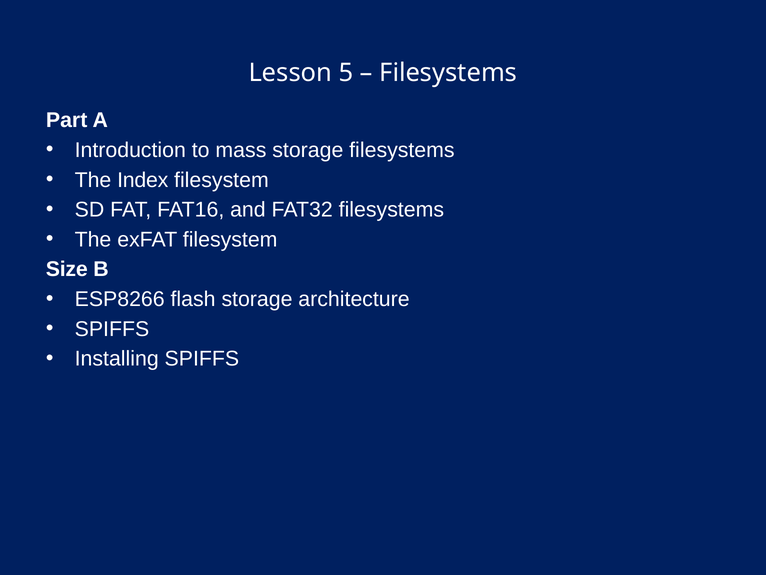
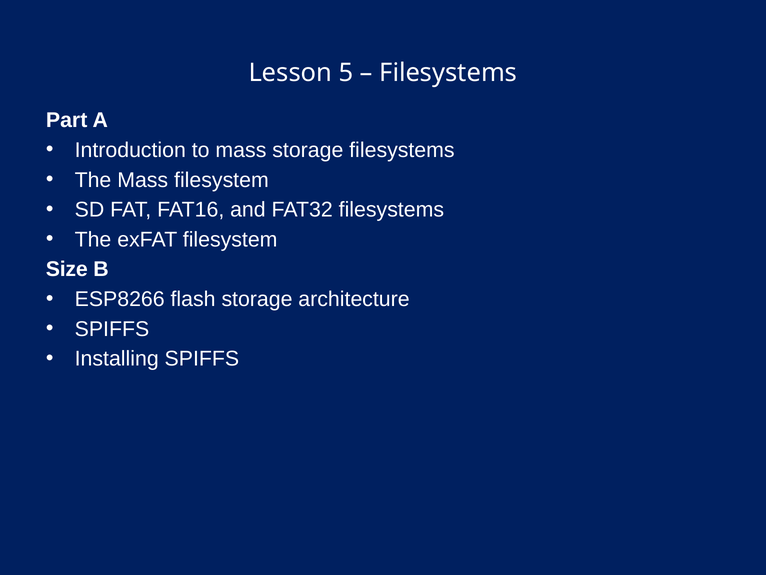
The Index: Index -> Mass (143, 180)
